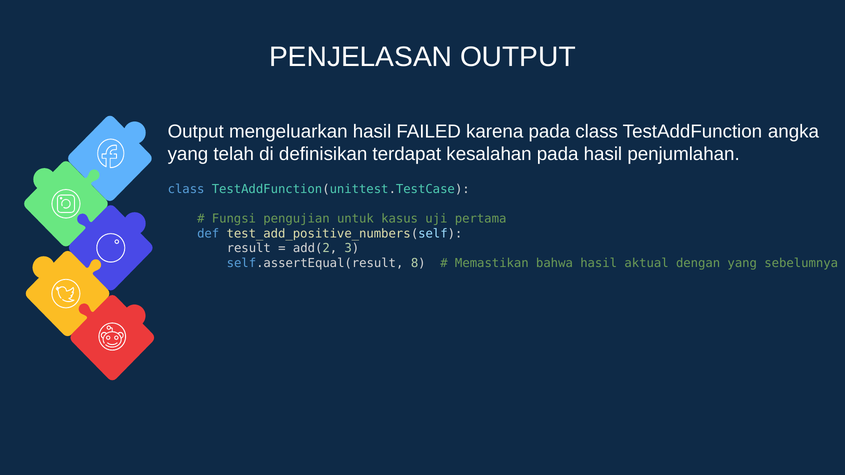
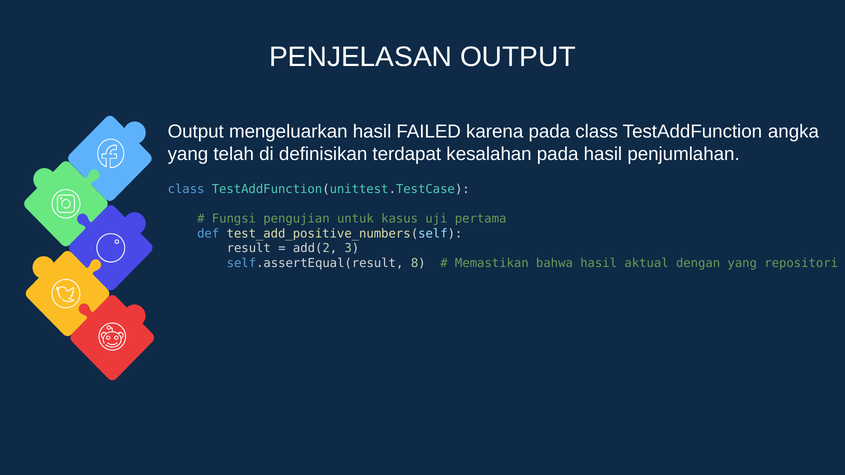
sebelumnya: sebelumnya -> repositori (801, 263)
